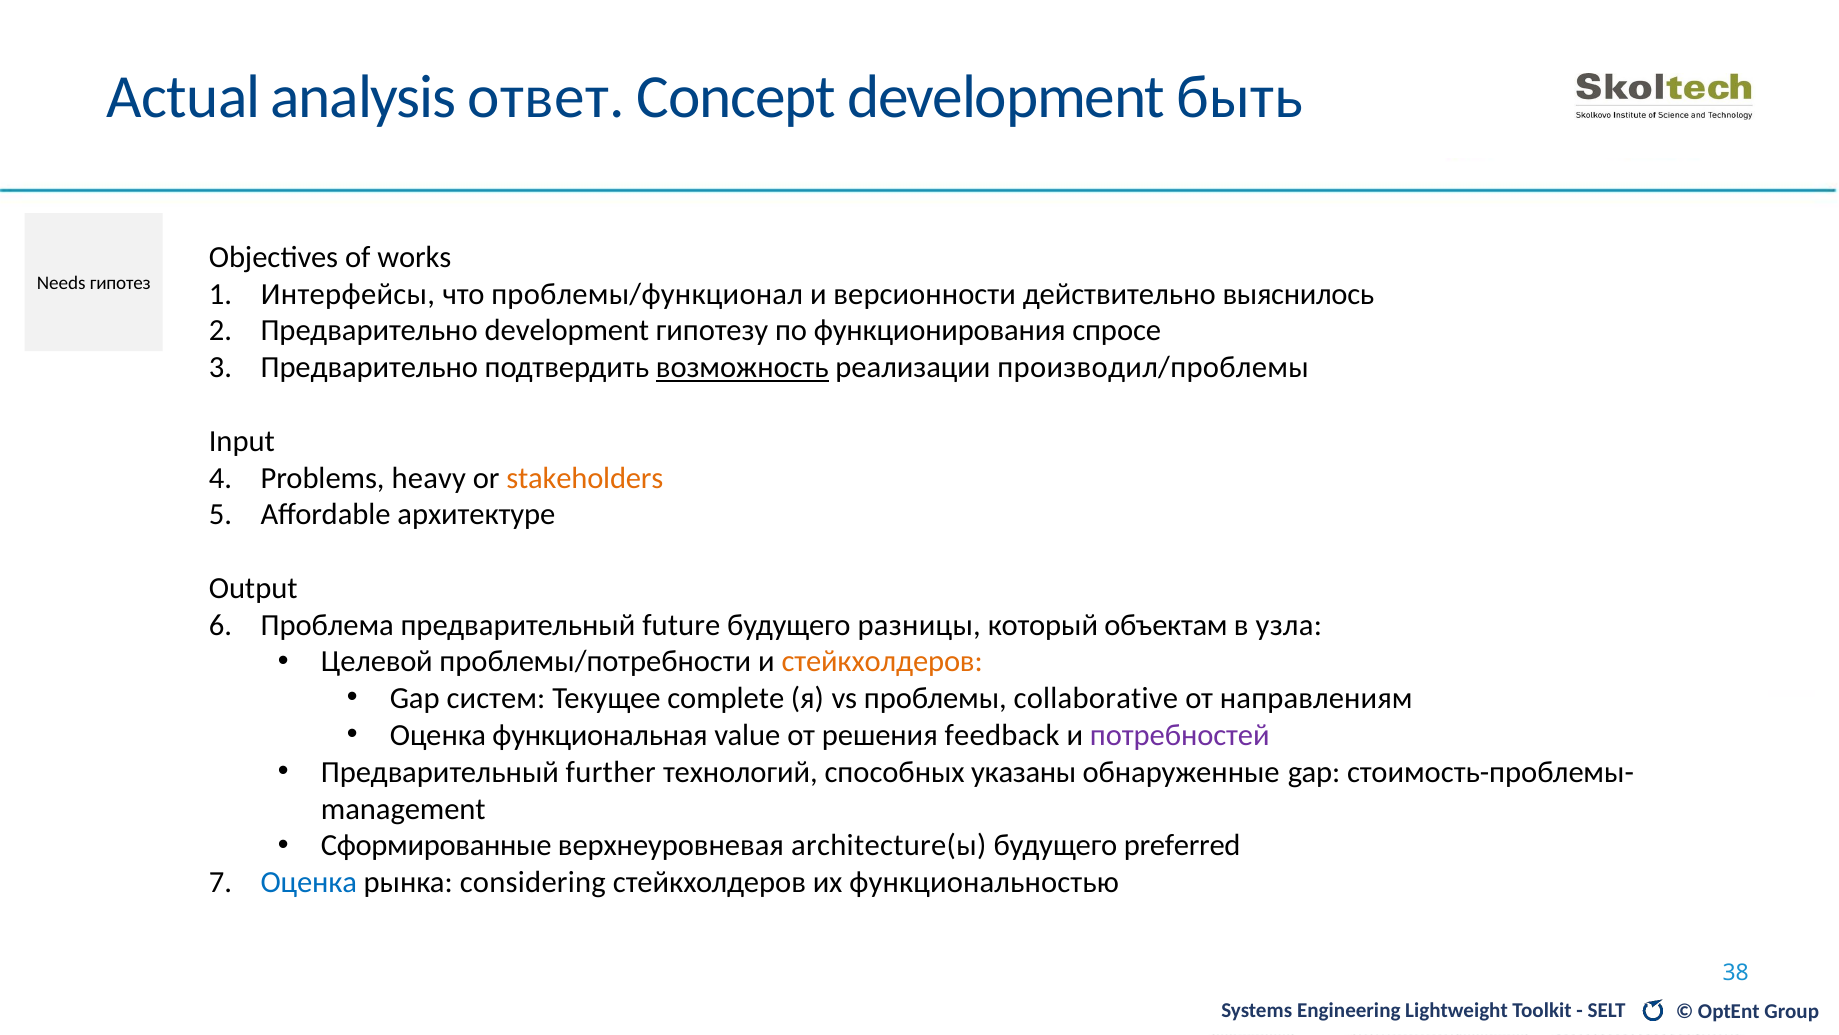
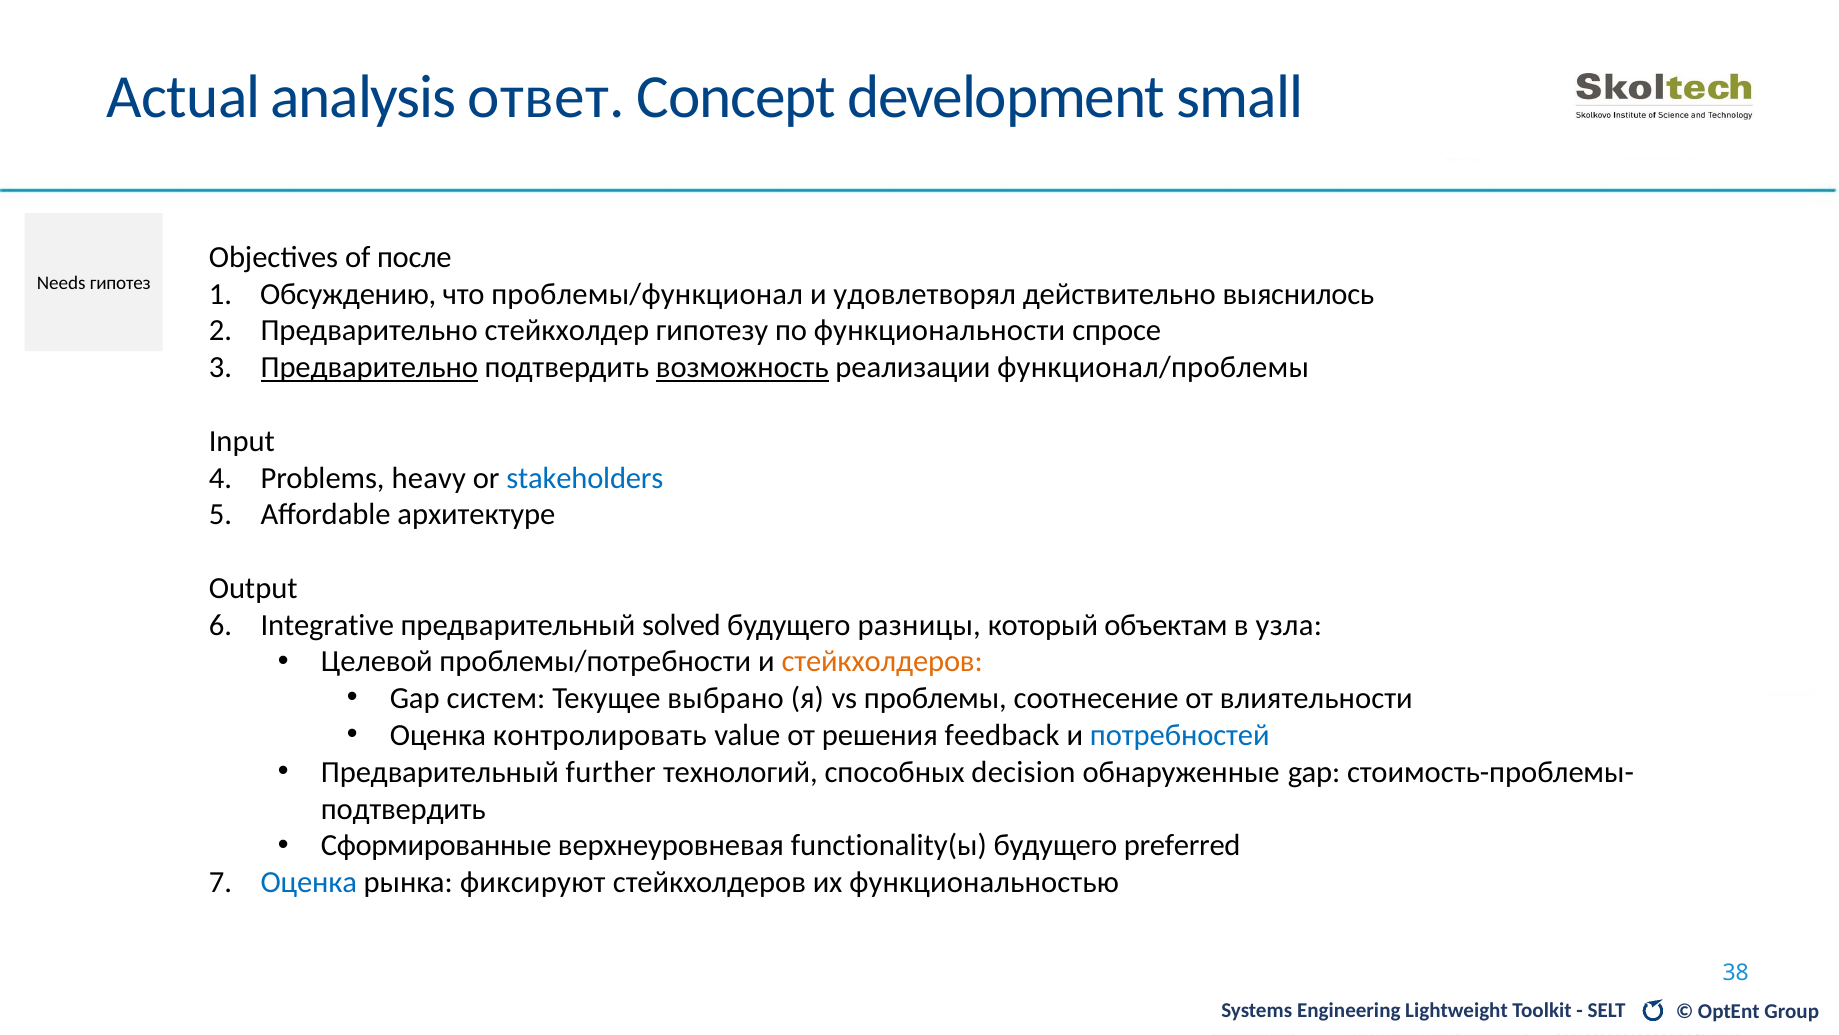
быть: быть -> small (1240, 97)
works: works -> после (414, 257)
Интерфейсы: Интерфейсы -> Обсуждению (348, 294)
версионности: версионности -> удовлетворял (925, 294)
Предварительно development: development -> стейкхолдер (567, 331)
функционирования: функционирования -> функциональности (940, 331)
Предварительно underline: none -> present (369, 367)
производил/проблемы: производил/проблемы -> функционал/проблемы (1153, 367)
stakeholders colour: orange -> blue (585, 478)
Проблема: Проблема -> Integrative (327, 625)
future: future -> solved (681, 625)
complete: complete -> выбрано (726, 698)
collaborative: collaborative -> соотнесение (1096, 698)
направлениям: направлениям -> влиятельности (1316, 698)
функциональная: функциональная -> контролировать (600, 735)
потребностей colour: purple -> blue (1180, 735)
указаны: указаны -> decision (1023, 772)
management: management -> подтвердить (403, 809)
architecture(ы: architecture(ы -> functionality(ы (889, 845)
considering: considering -> фиксируют (533, 882)
